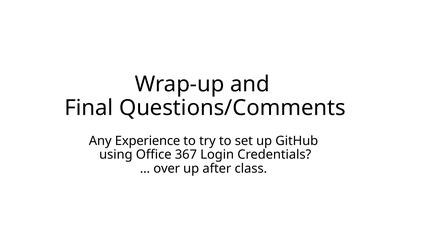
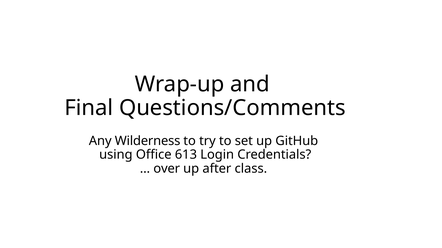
Experience: Experience -> Wilderness (148, 141)
367: 367 -> 613 (186, 155)
